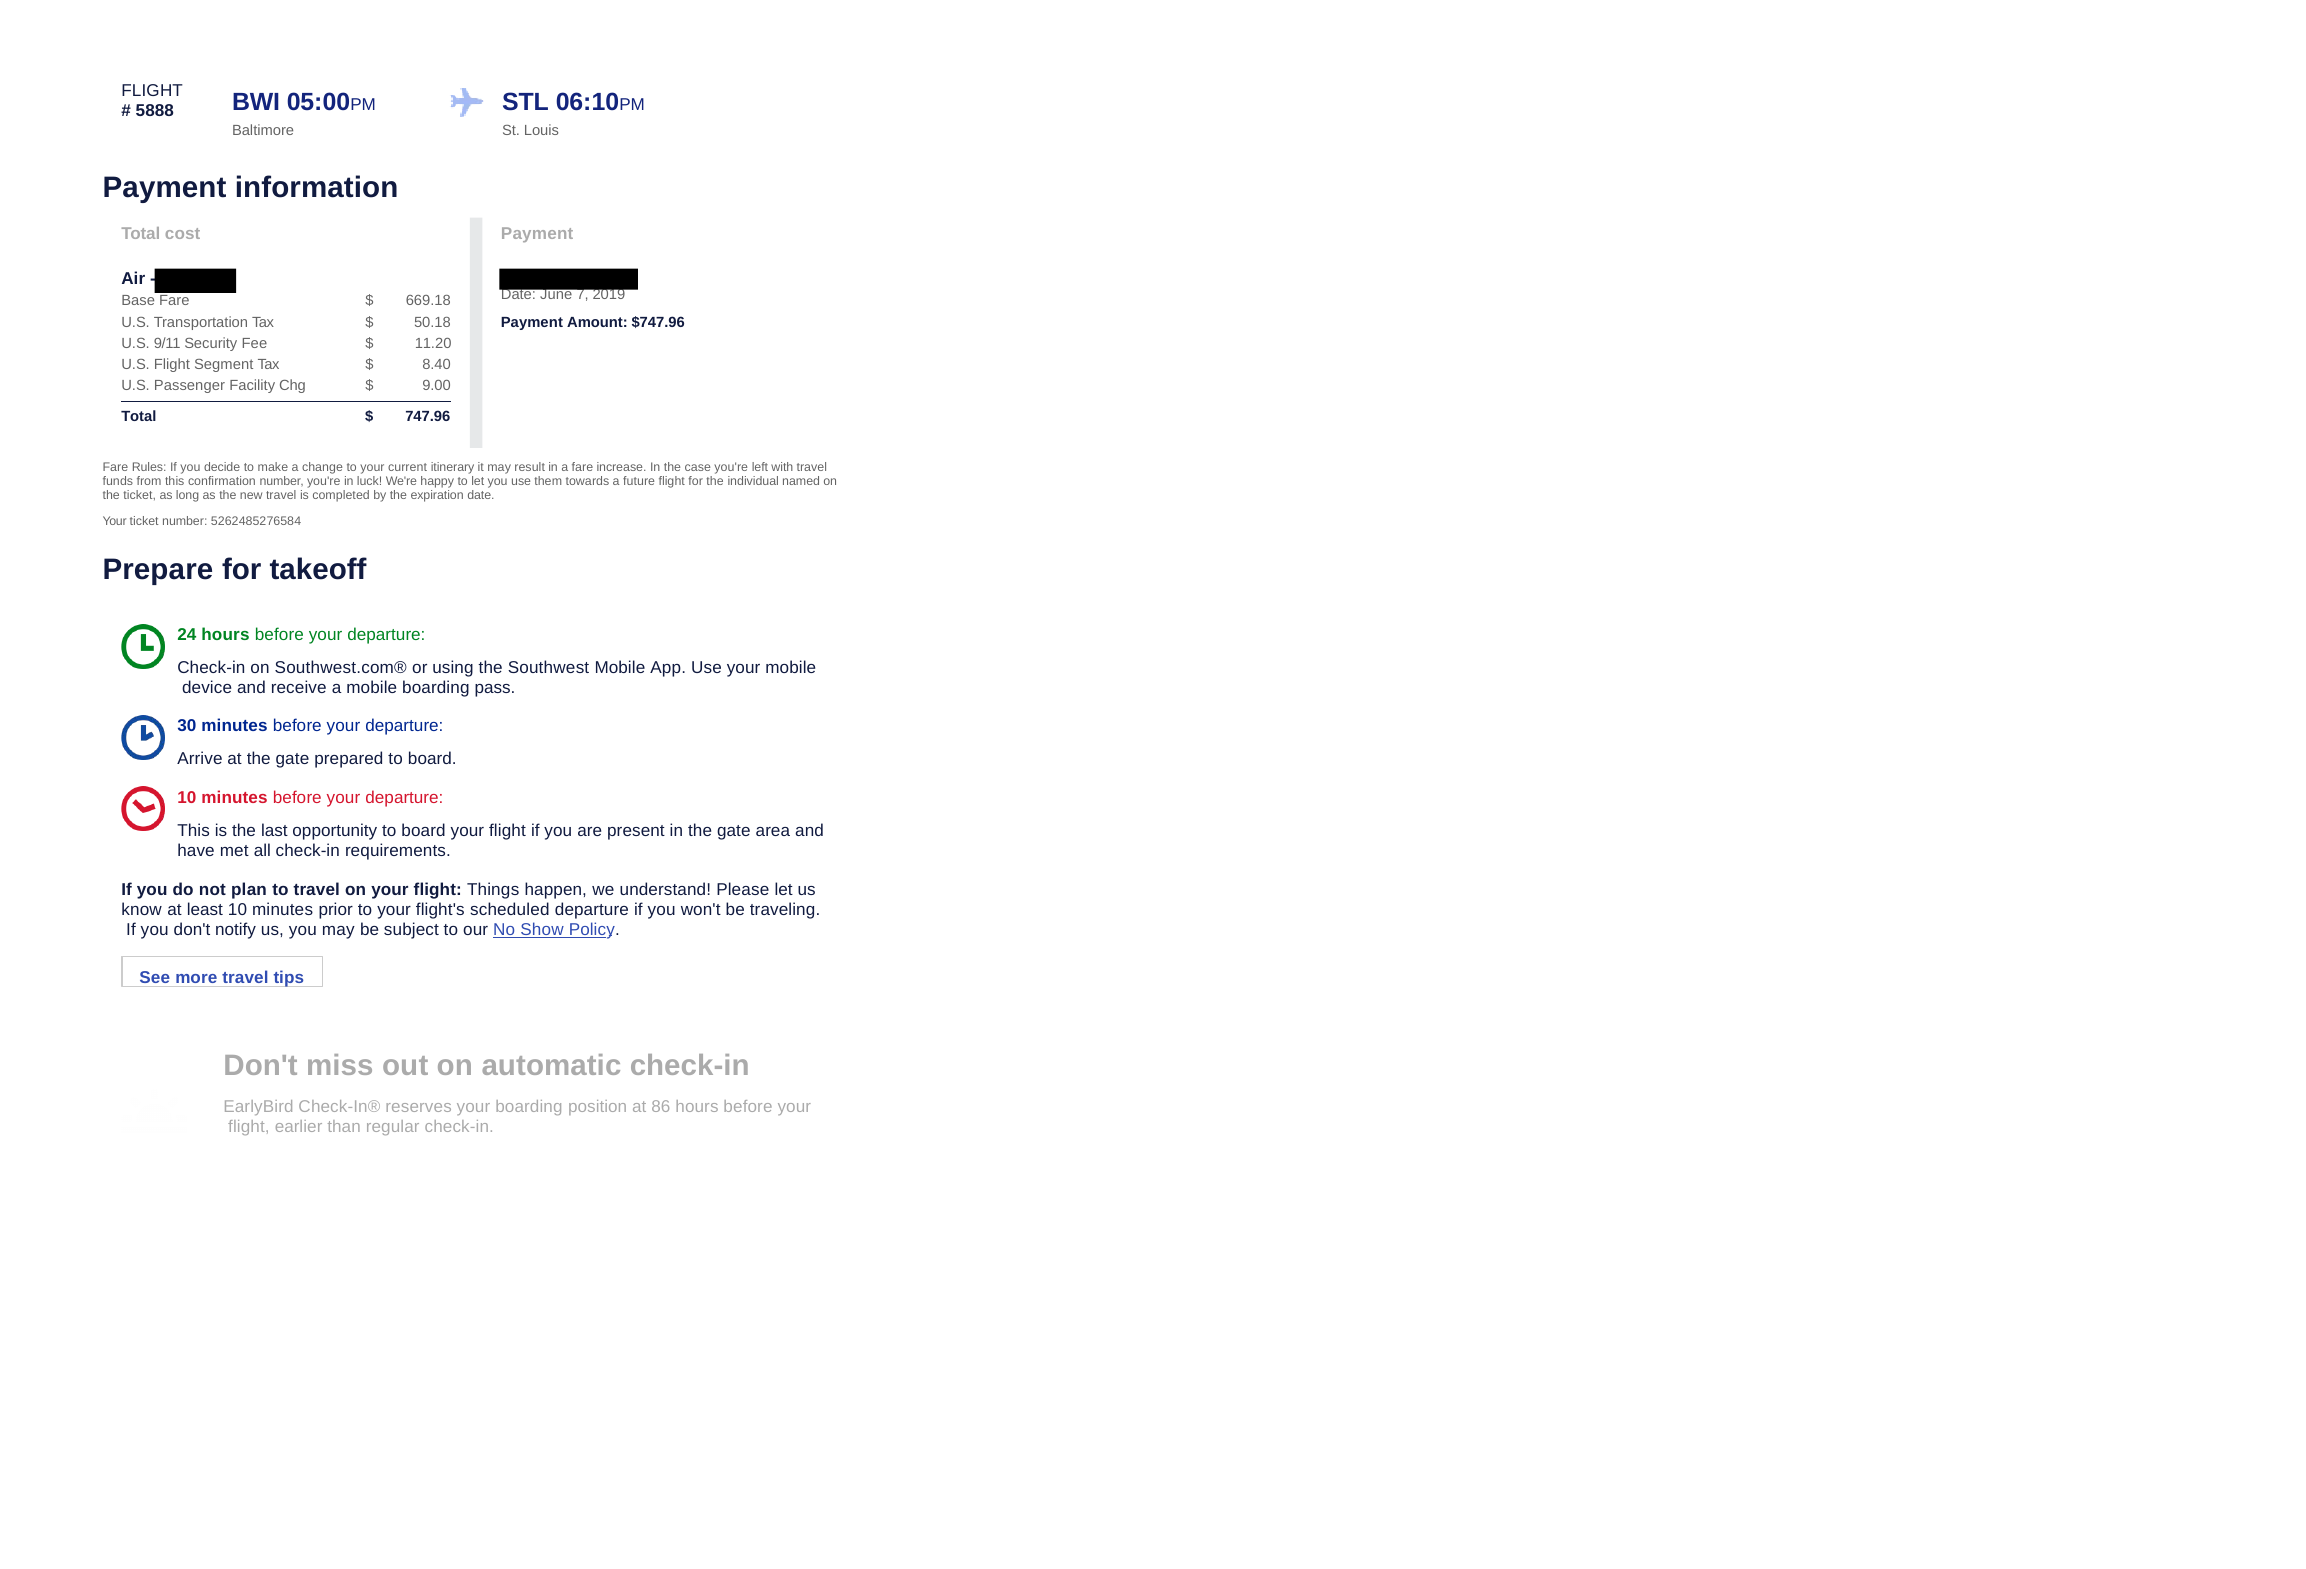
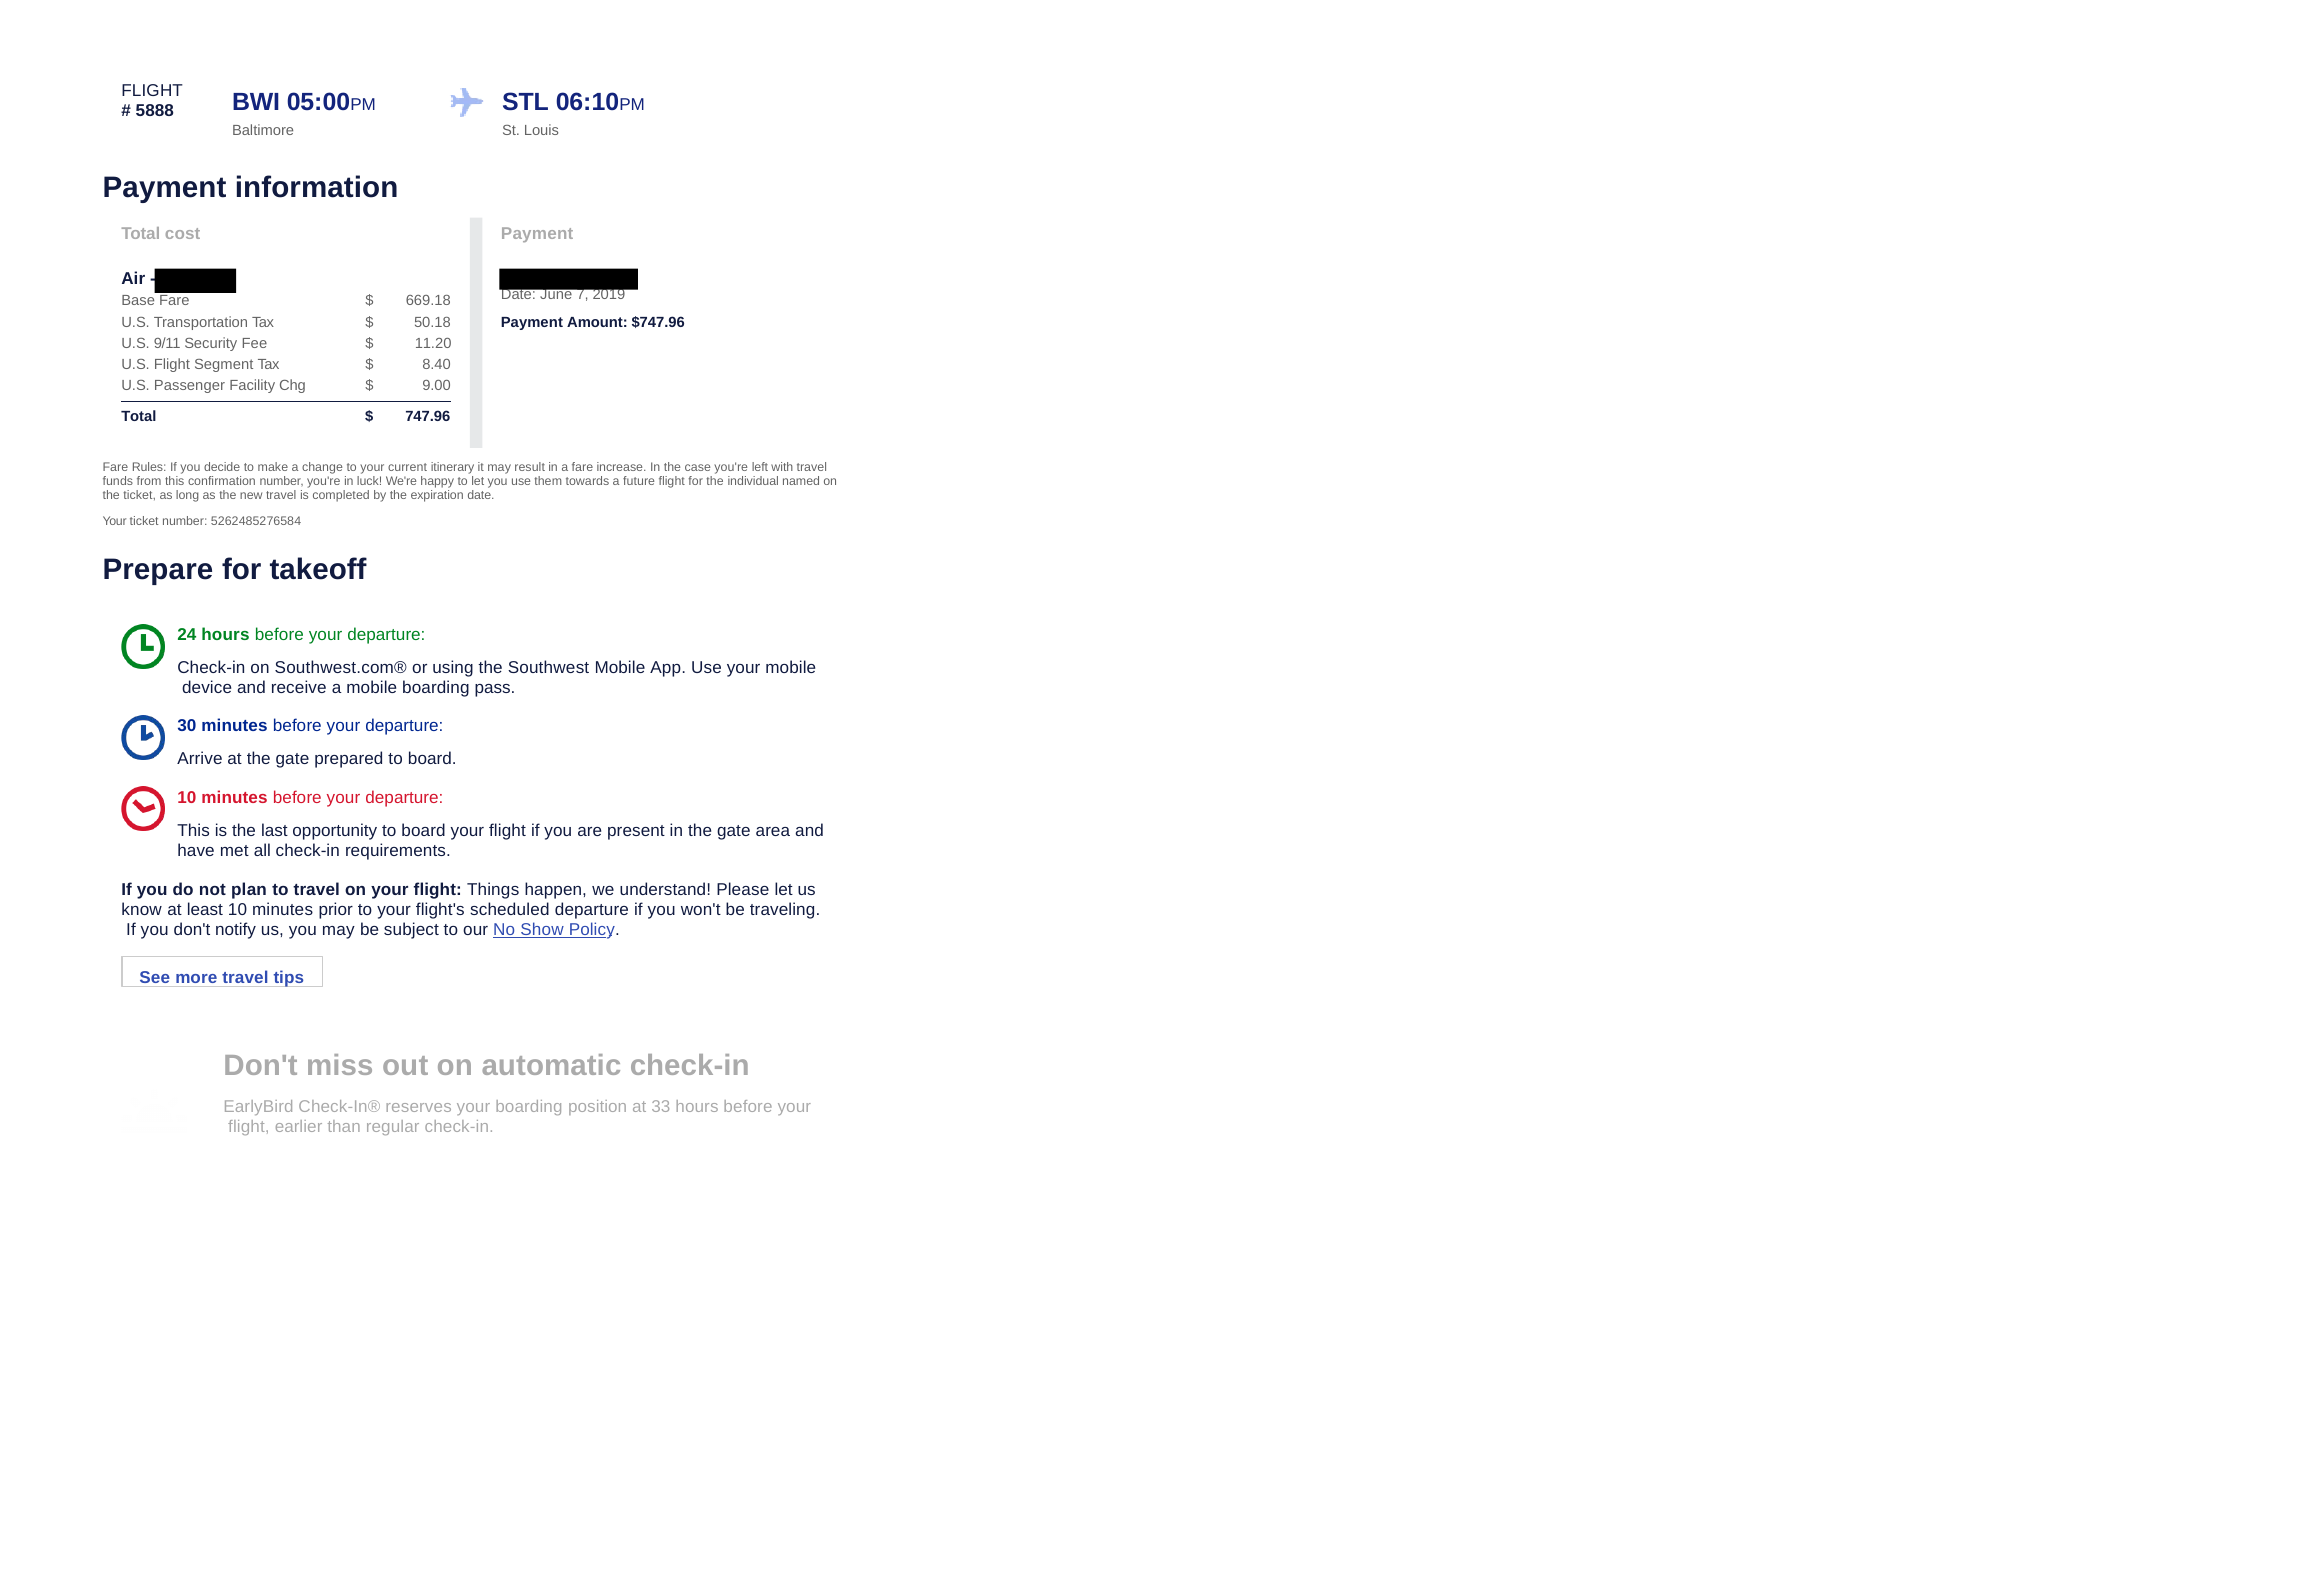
86: 86 -> 33 (661, 1106)
